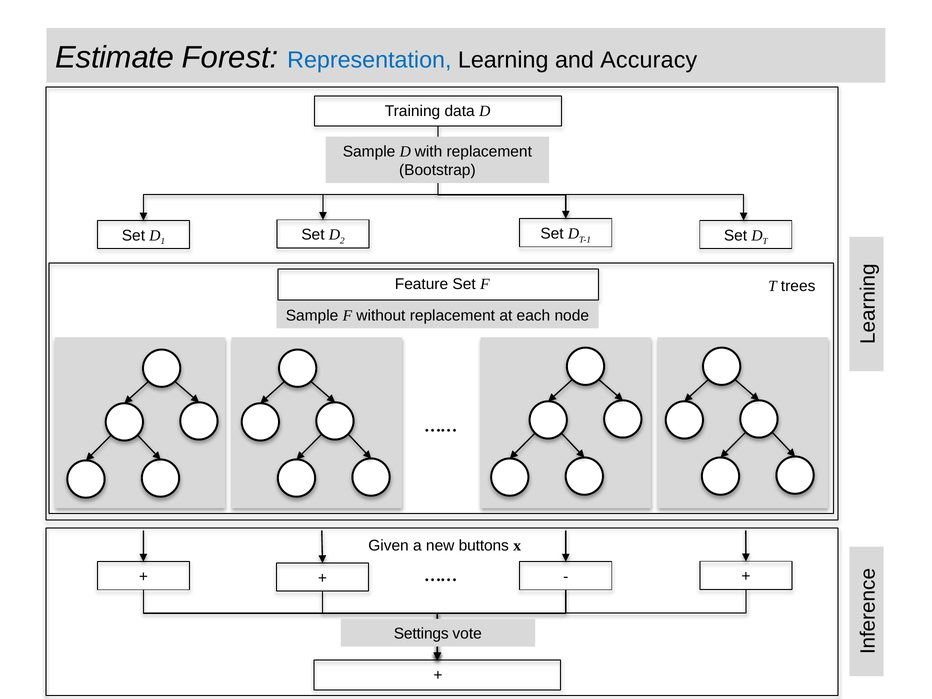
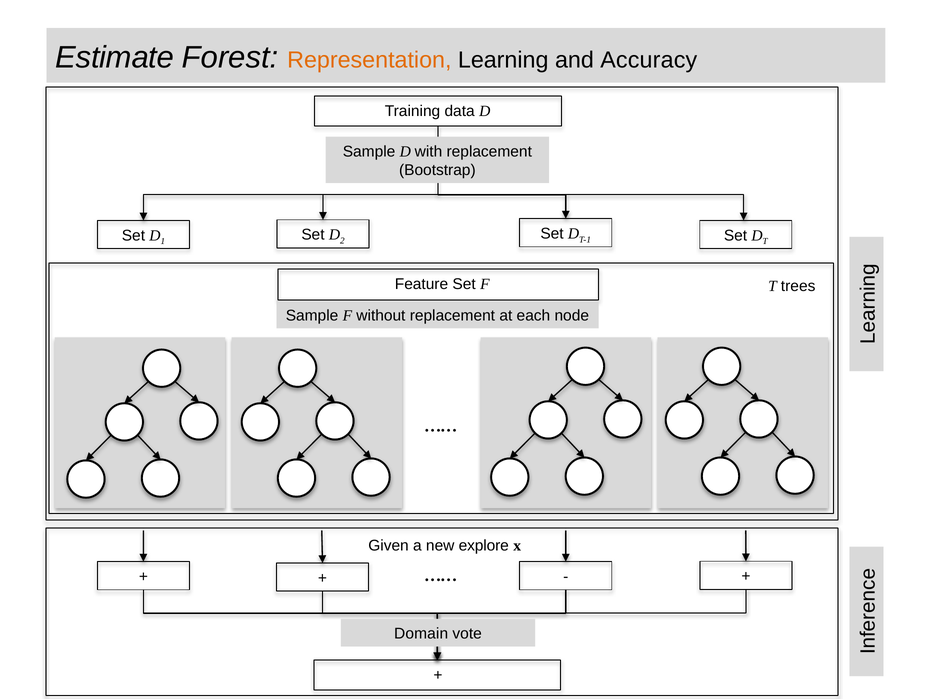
Representation colour: blue -> orange (369, 60)
buttons: buttons -> explore (484, 545)
Settings: Settings -> Domain (421, 634)
